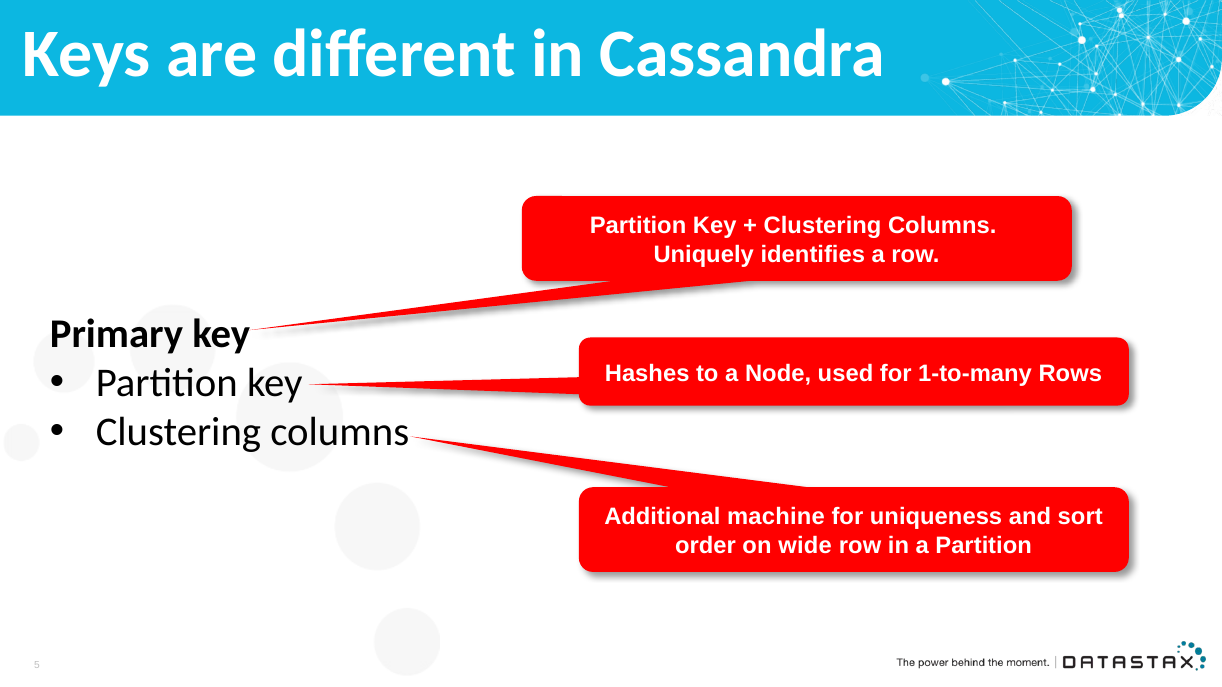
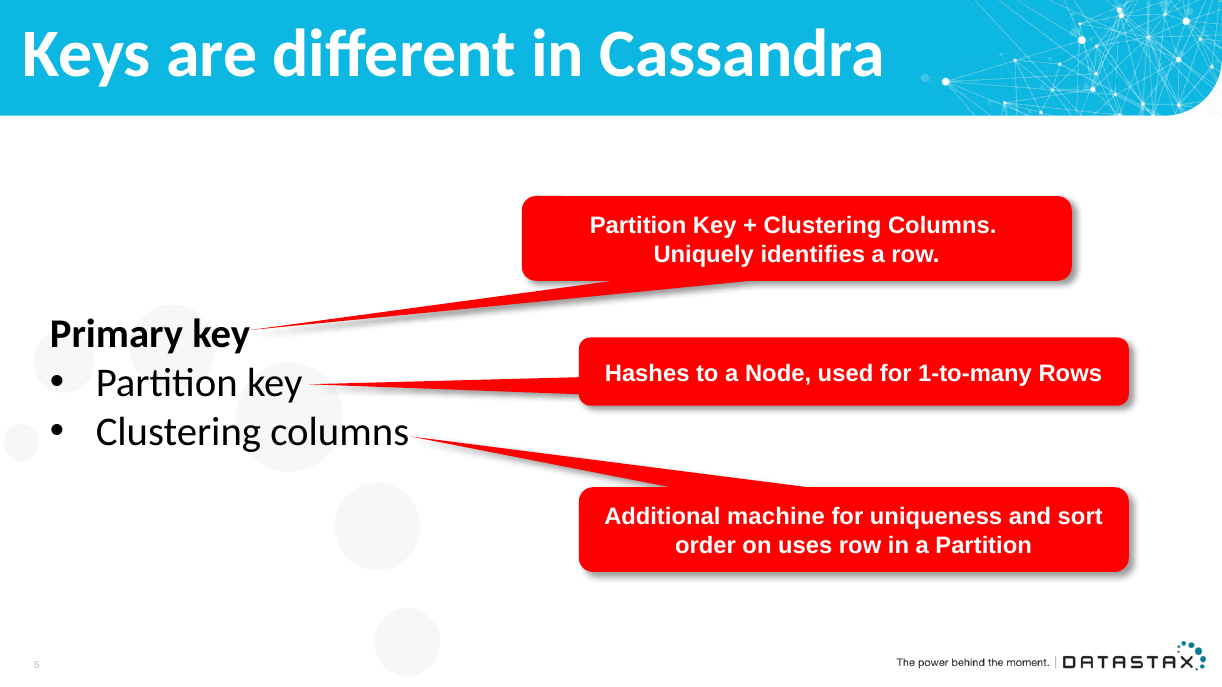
wide: wide -> uses (805, 546)
